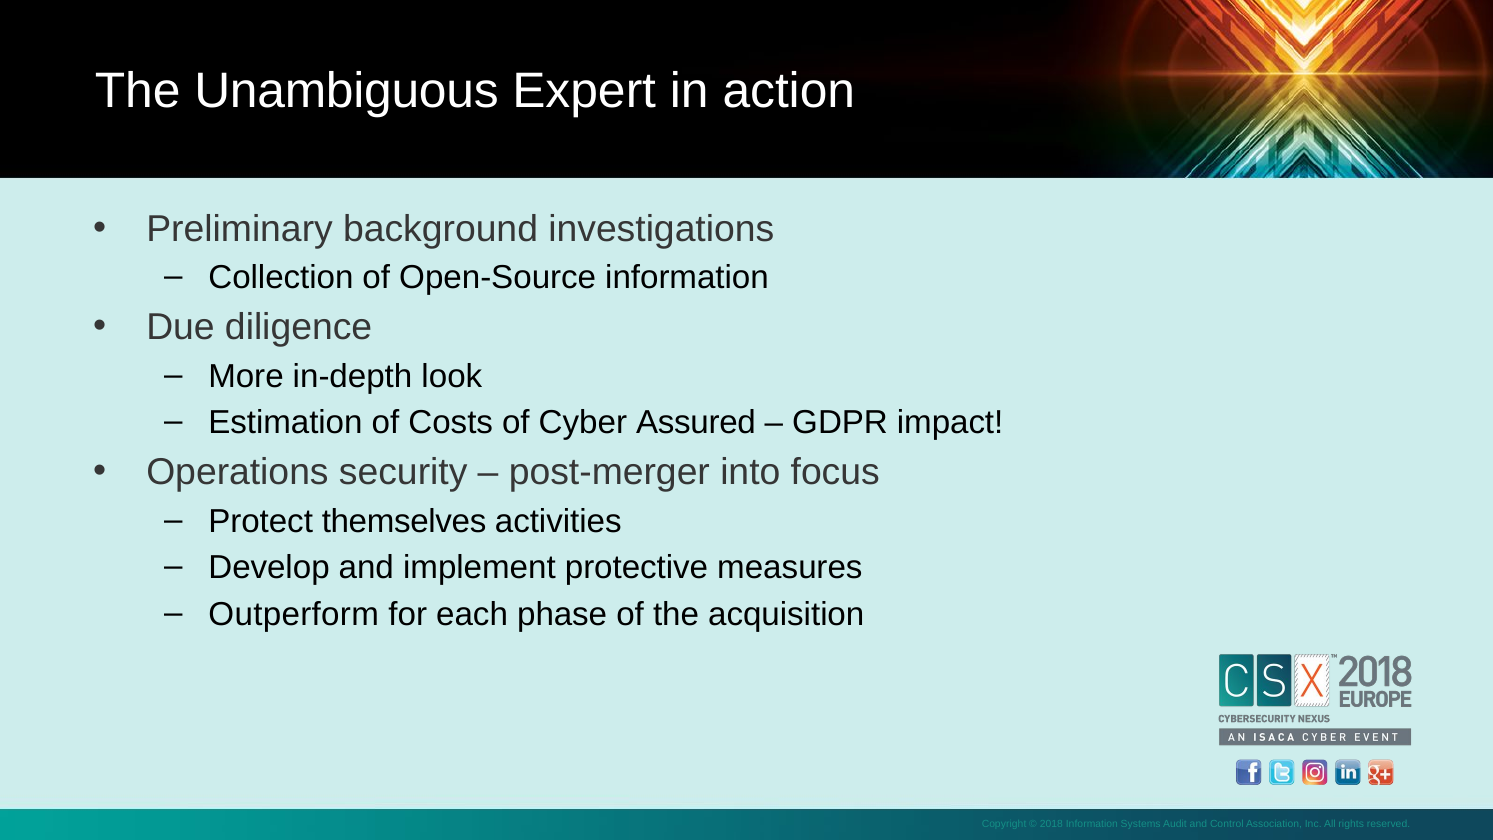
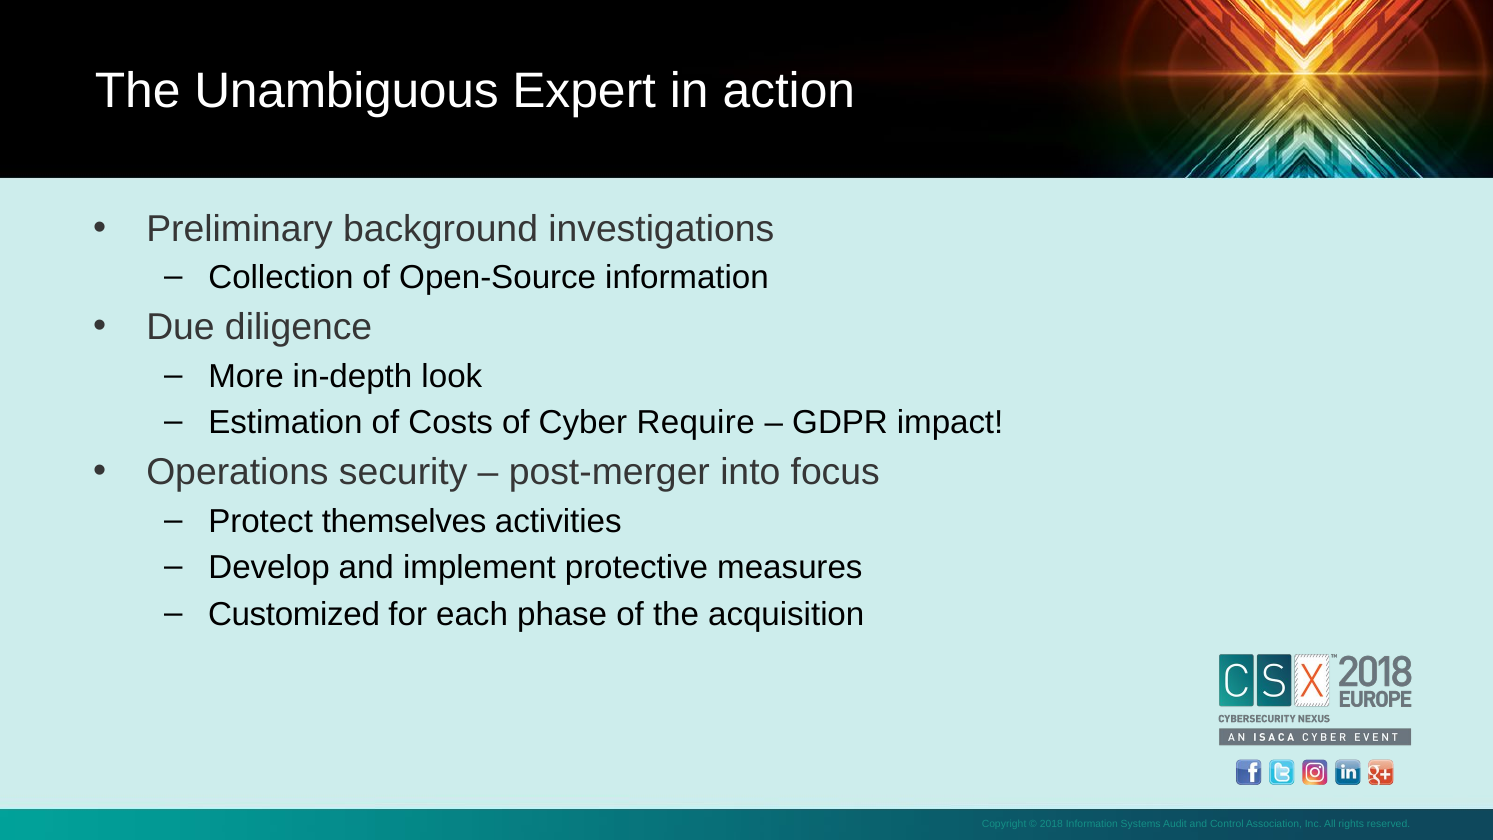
Assured: Assured -> Require (696, 422)
Outperform: Outperform -> Customized (294, 614)
